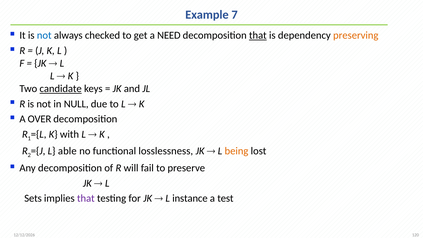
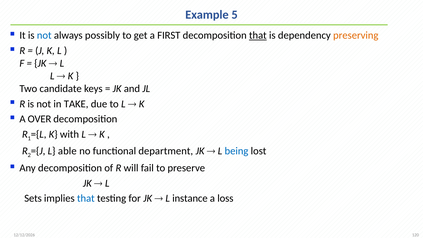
7: 7 -> 5 (235, 15)
checked: checked -> possibly (102, 35)
NEED: NEED -> FIRST (169, 35)
candidate underline: present -> none (61, 89)
NULL: NULL -> TAKE (76, 104)
losslessness: losslessness -> department (166, 151)
being colour: orange -> blue (237, 151)
that colour: purple -> blue (86, 198)
test: test -> loss (225, 198)
